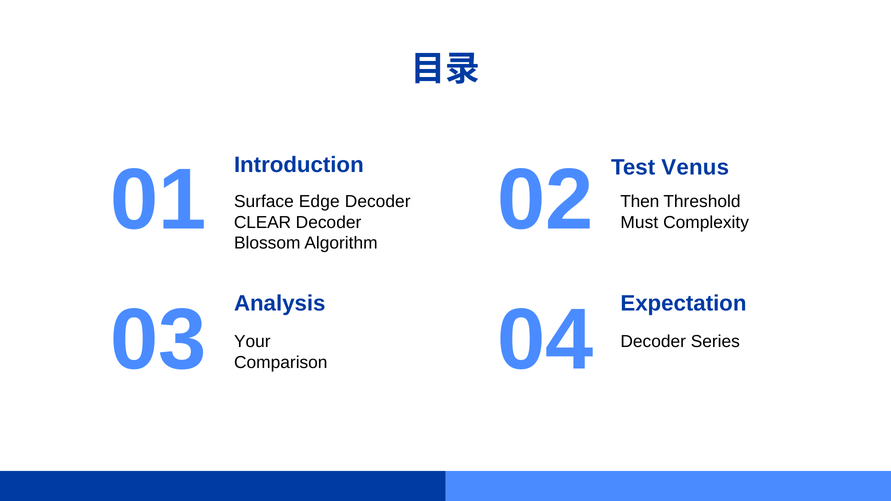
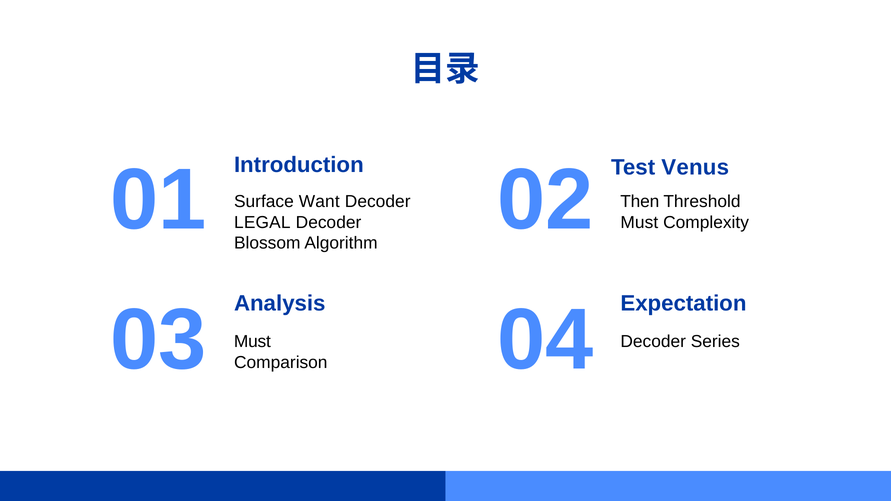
Edge: Edge -> Want (319, 202)
CLEAR: CLEAR -> LEGAL (262, 222)
03 Your: Your -> Must (252, 342)
